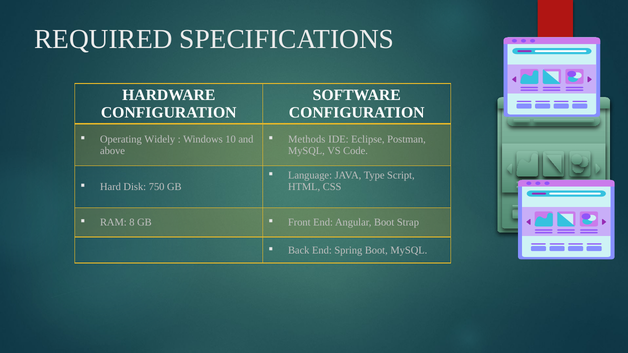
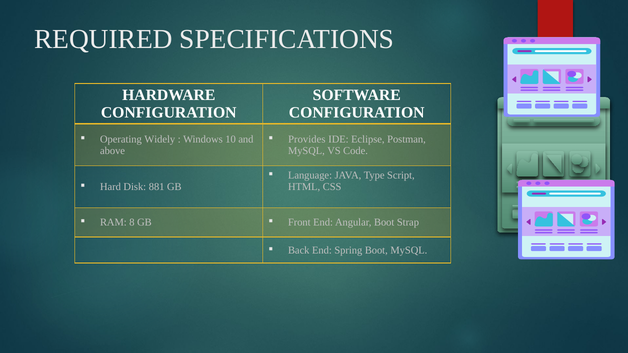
Methods: Methods -> Provides (307, 139)
750: 750 -> 881 (157, 187)
